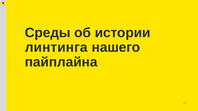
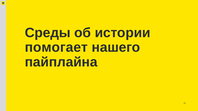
линтинга: линтинга -> помогает (56, 47)
